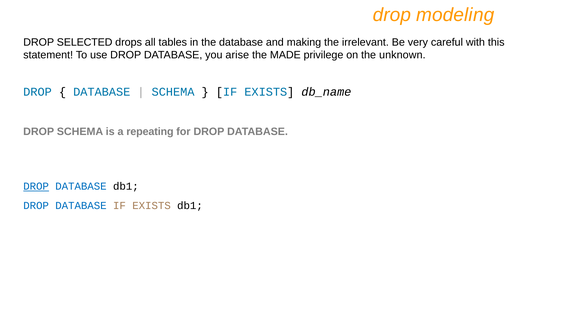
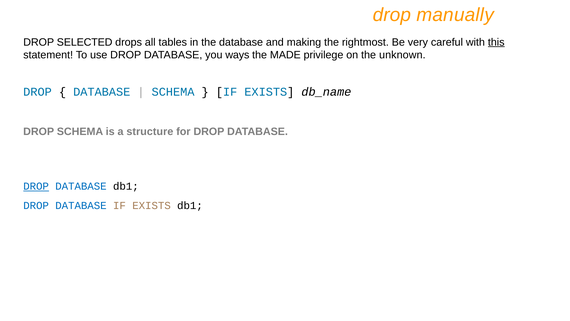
modeling: modeling -> manually (455, 15)
irrelevant: irrelevant -> rightmost (365, 42)
this underline: none -> present (496, 42)
arise: arise -> ways (237, 55)
repeating: repeating -> structure (150, 132)
